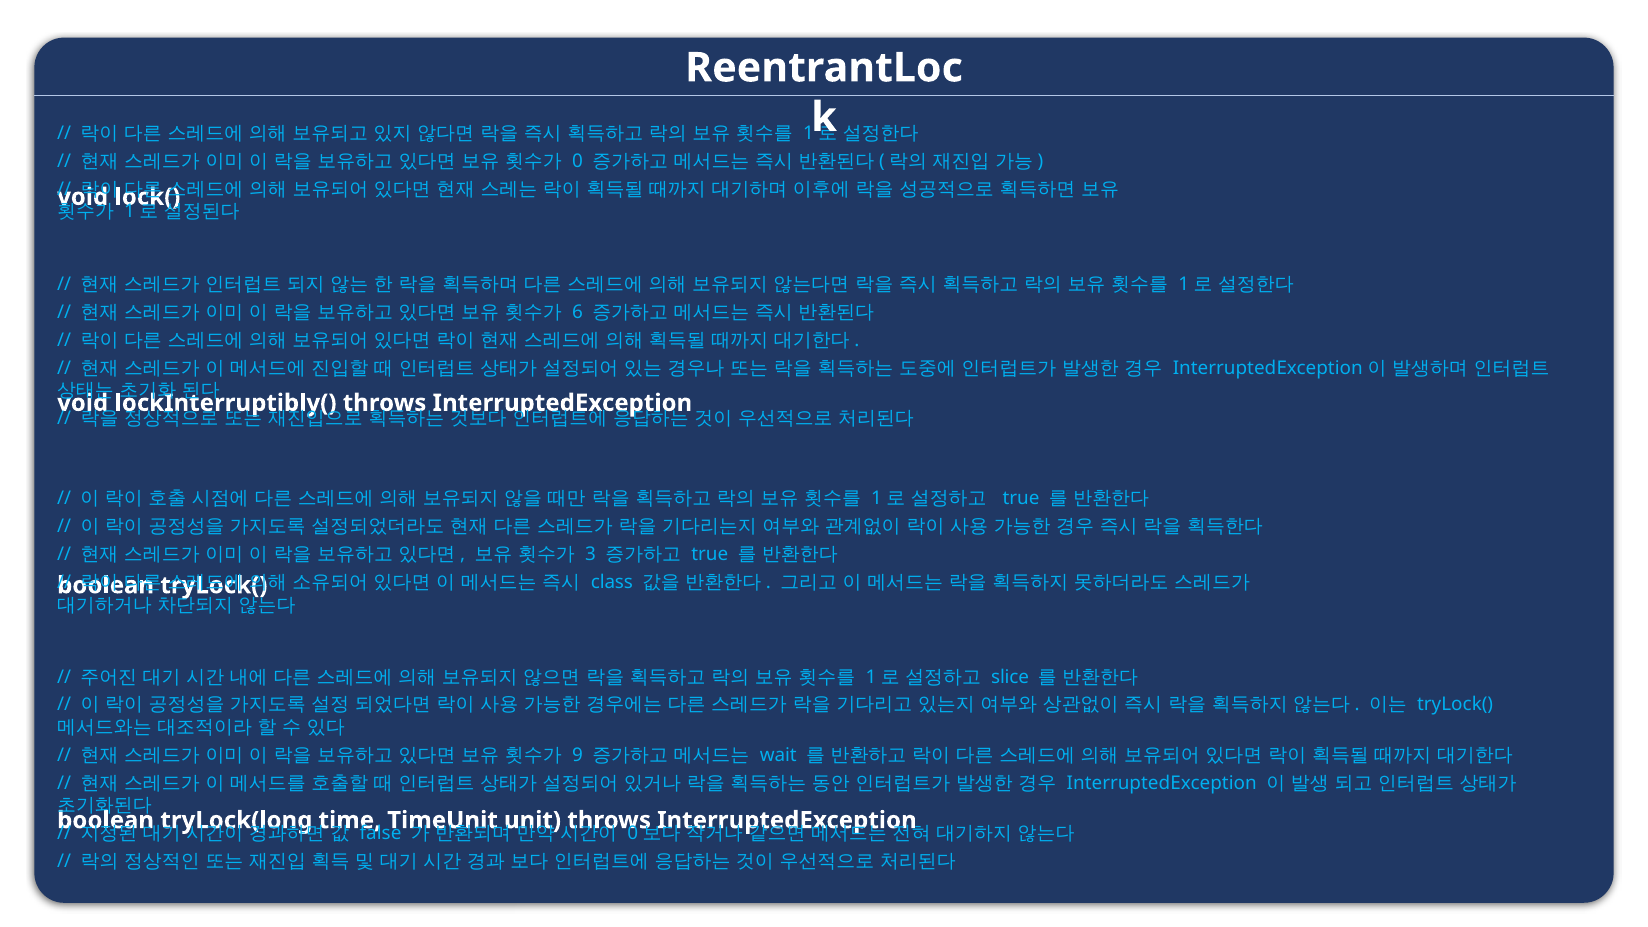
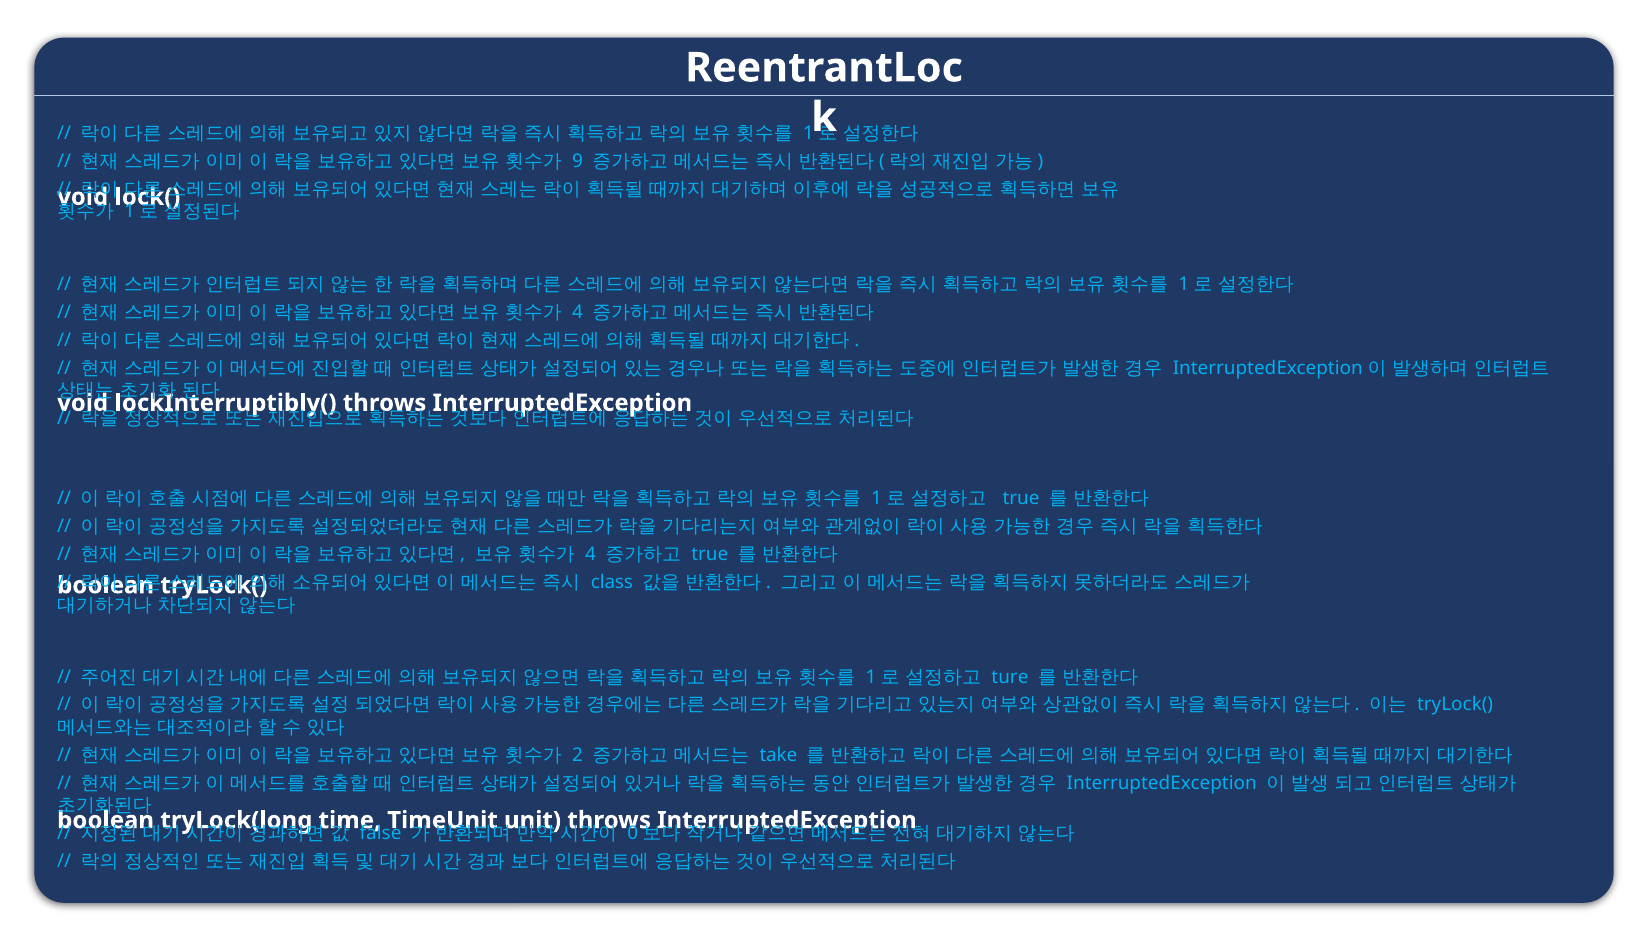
0: 0 -> 9 (578, 161)
6: 6 -> 4 (578, 312)
3: 3 -> 4 (591, 554)
slice: slice -> ture (1010, 677)
9: 9 -> 2 (578, 755)
wait: wait -> take (778, 755)
